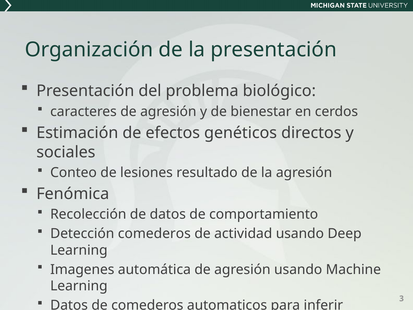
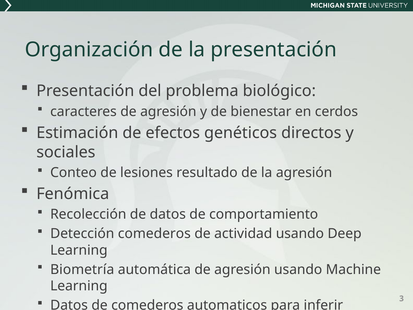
Imagenes: Imagenes -> Biometría (82, 269)
